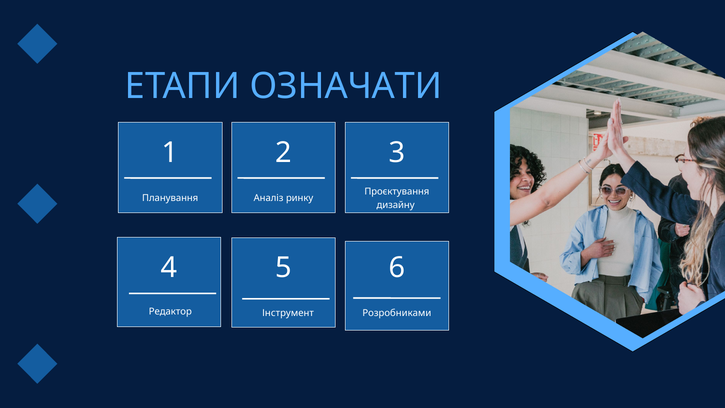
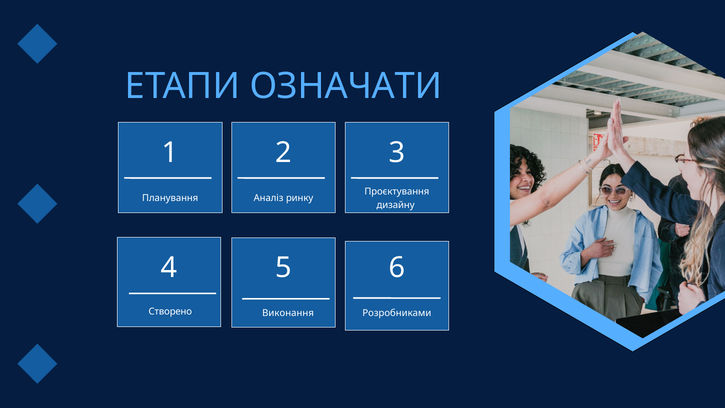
Редактор: Редактор -> Створено (170, 312)
Інструмент: Інструмент -> Виконання (288, 313)
